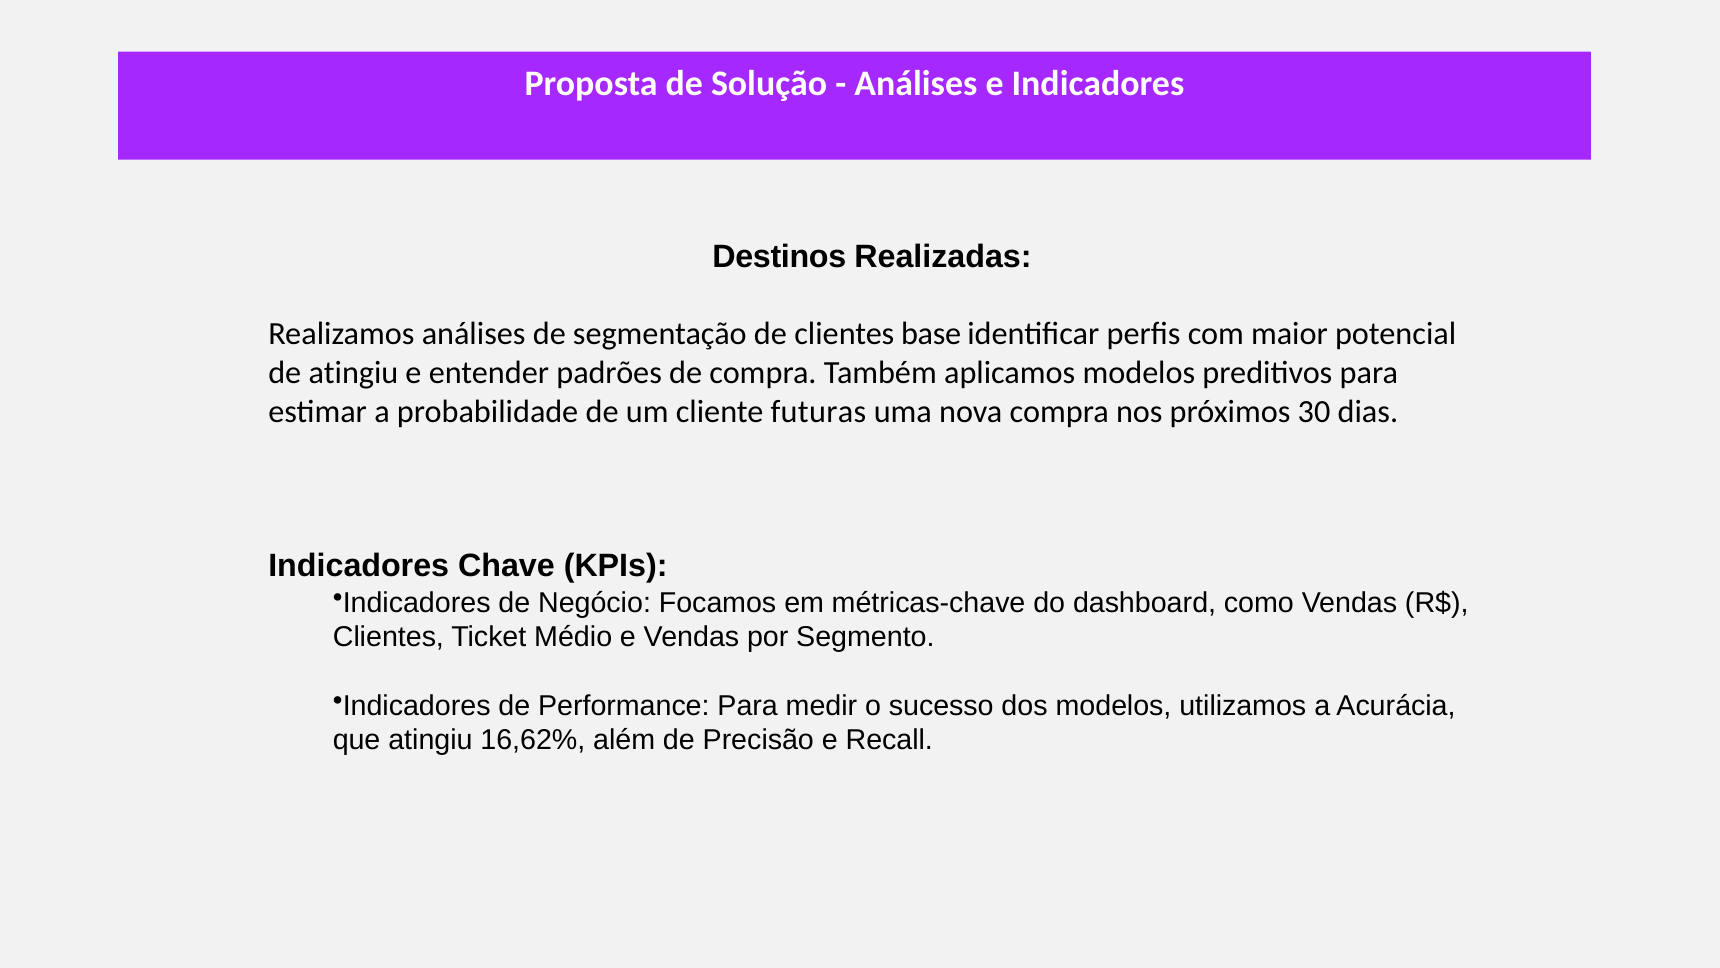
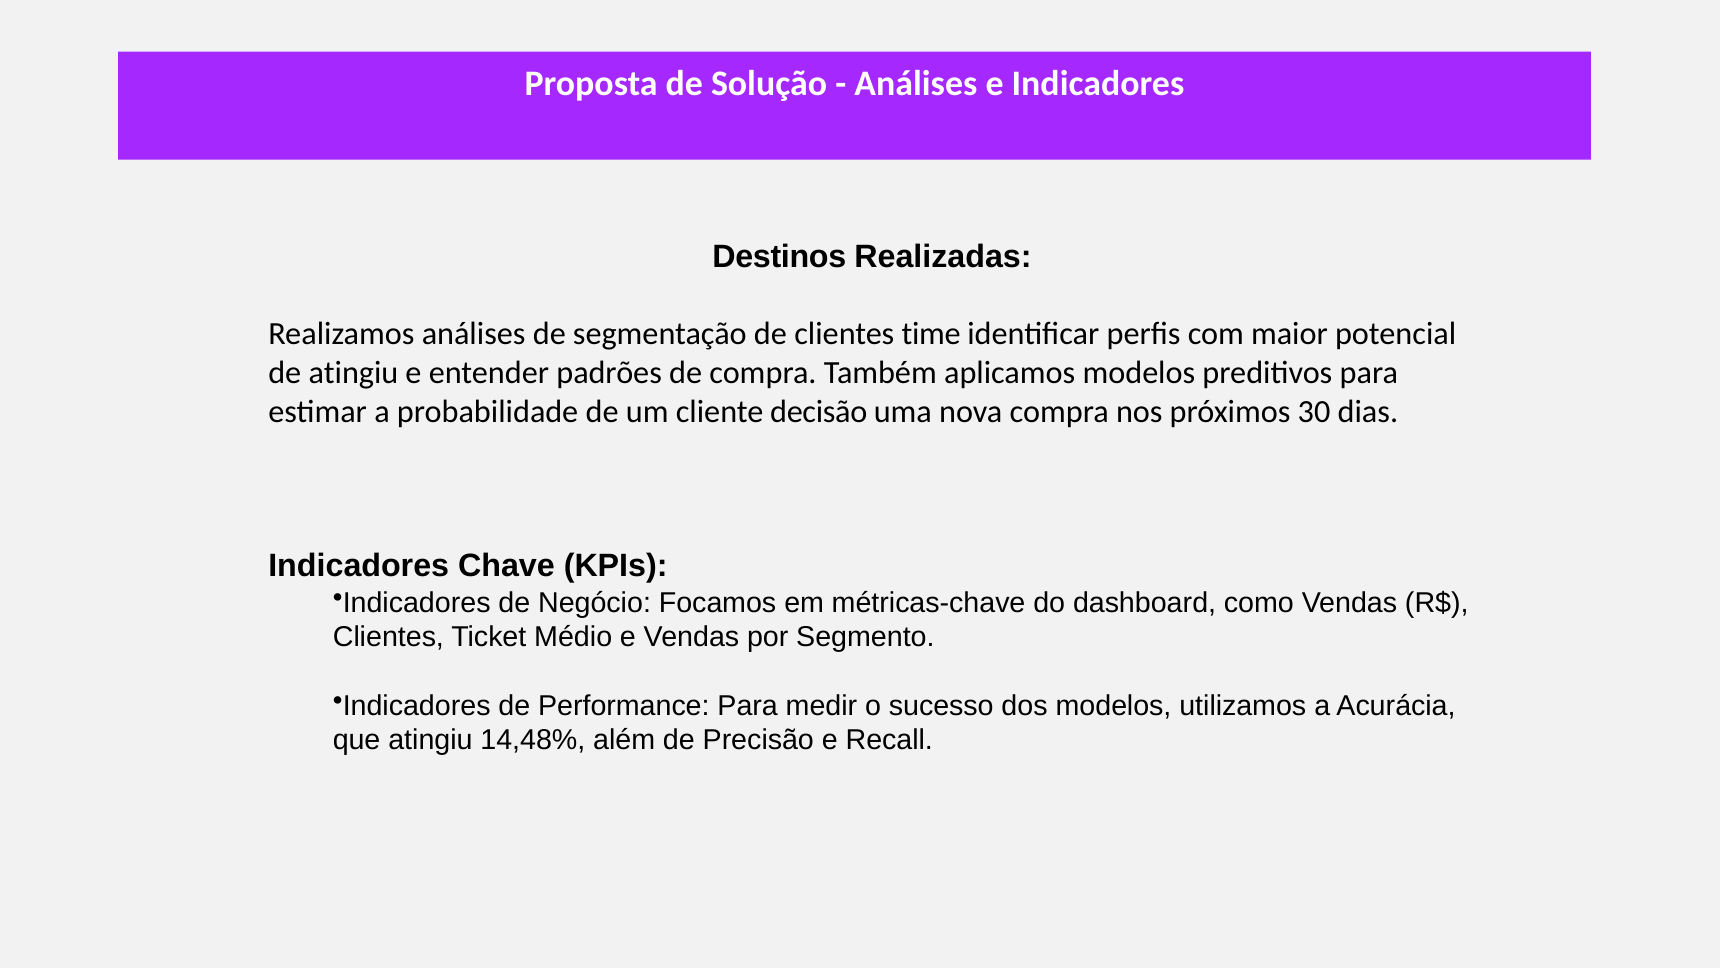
base: base -> time (931, 334)
futuras: futuras -> decisão (819, 411)
16,62%: 16,62% -> 14,48% (533, 740)
